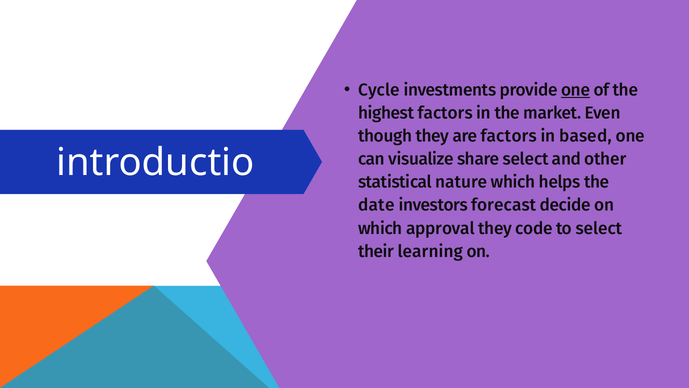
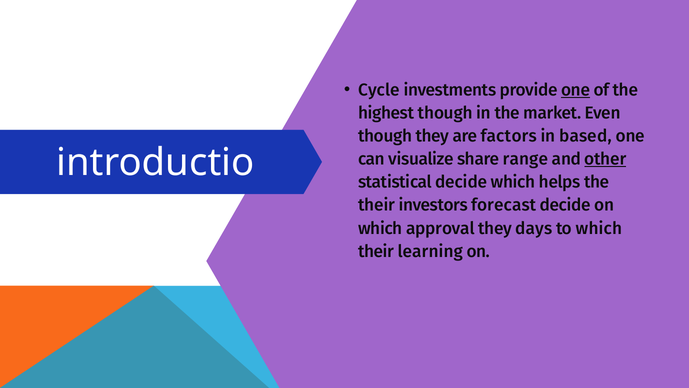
highest factors: factors -> though (445, 113)
share select: select -> range (525, 159)
other underline: none -> present (605, 159)
statistical nature: nature -> decide (461, 182)
date: date -> their (377, 205)
code: code -> days (534, 228)
to select: select -> which (599, 228)
